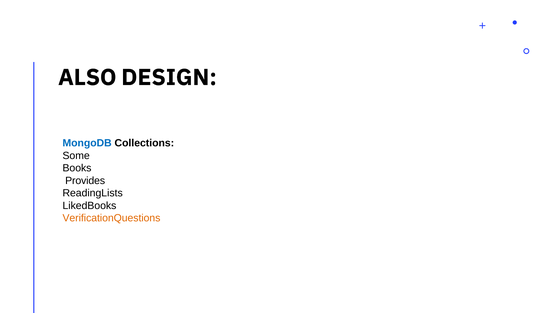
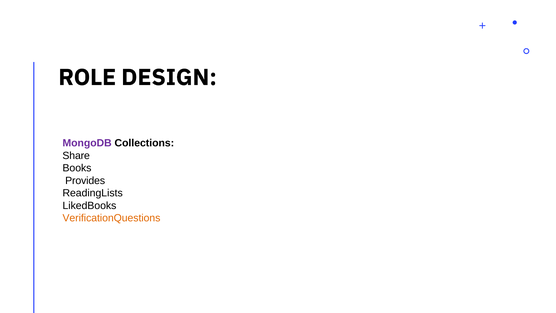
ALSO: ALSO -> ROLE (87, 77)
MongoDB colour: blue -> purple (87, 143)
Some: Some -> Share (76, 155)
